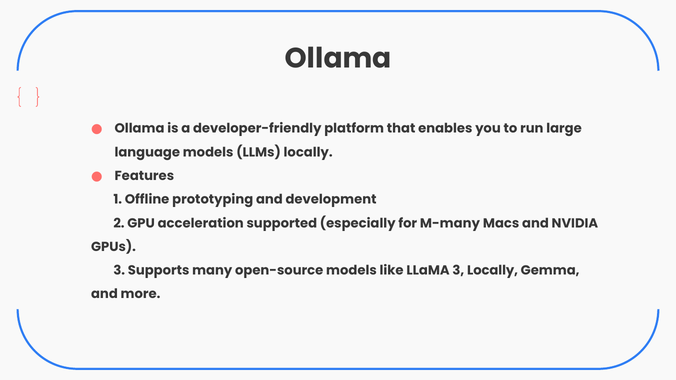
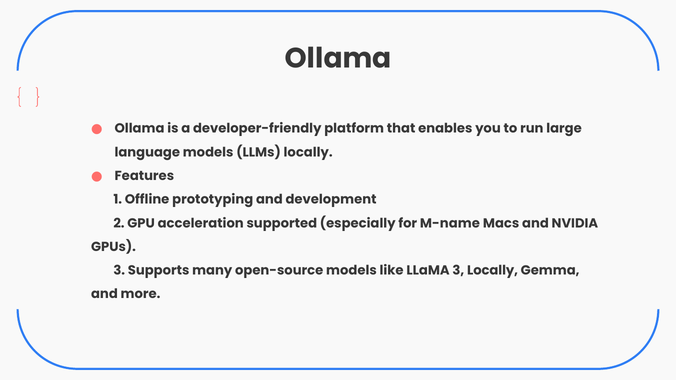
M-many: M-many -> M-name (450, 223)
